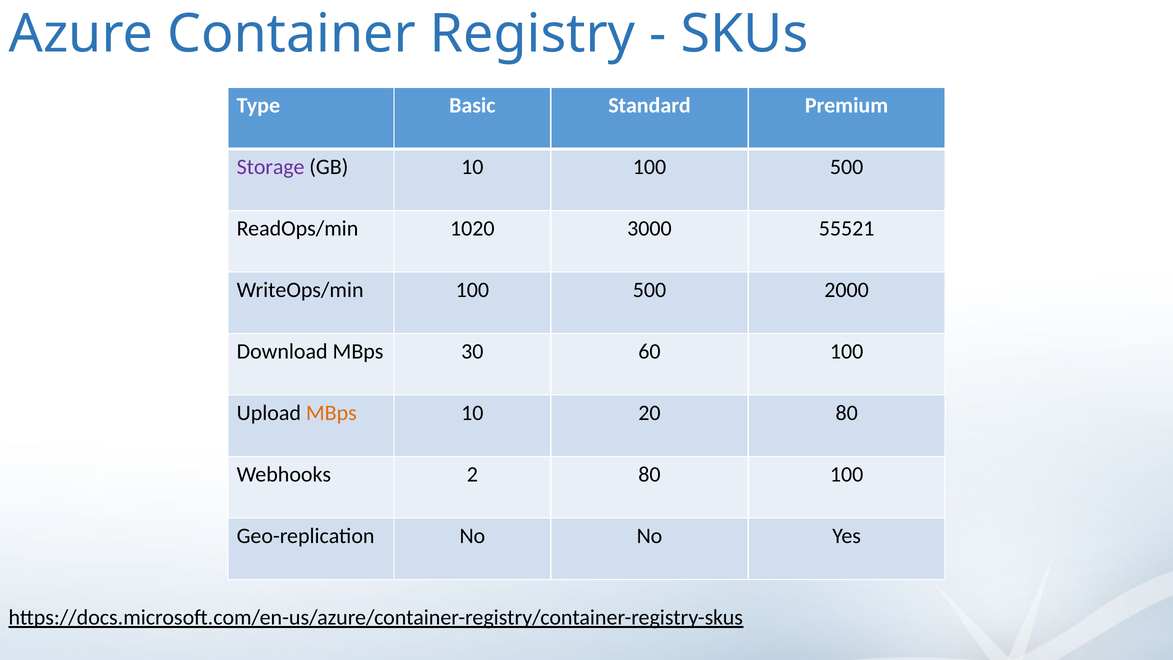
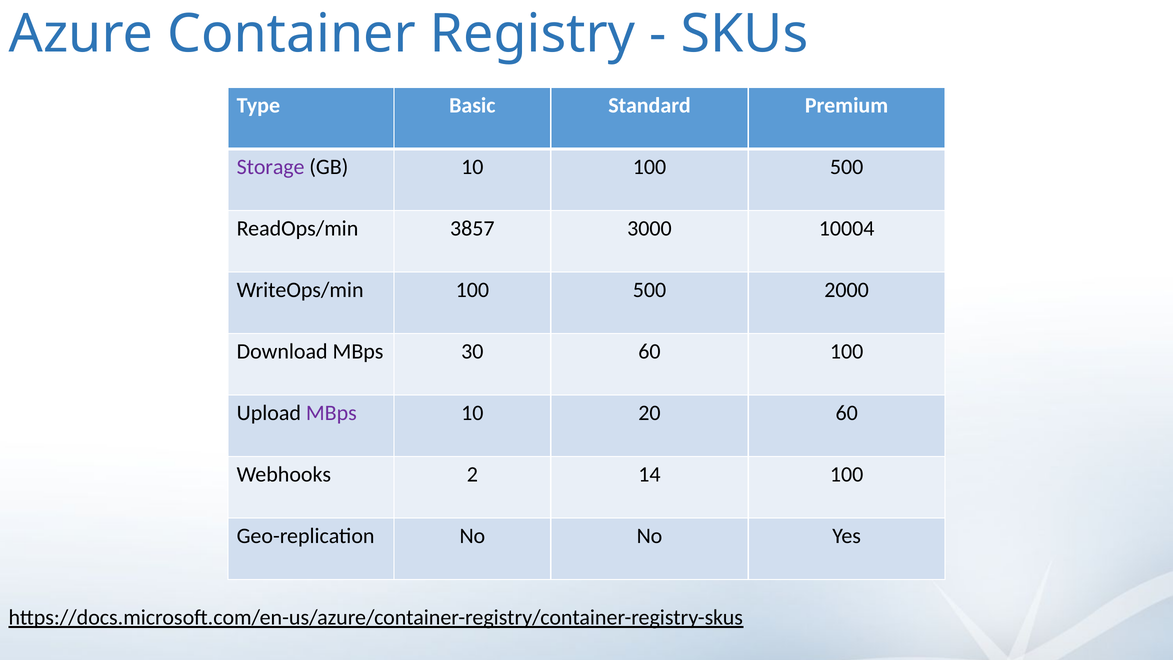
1020: 1020 -> 3857 (472, 229)
55521: 55521 -> 10004 (847, 229)
MBps colour: orange -> purple (331, 413)
20 80: 80 -> 60 (847, 413)
2 80: 80 -> 14 (649, 474)
